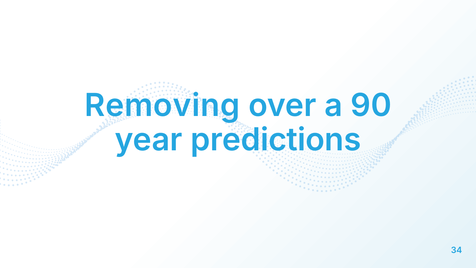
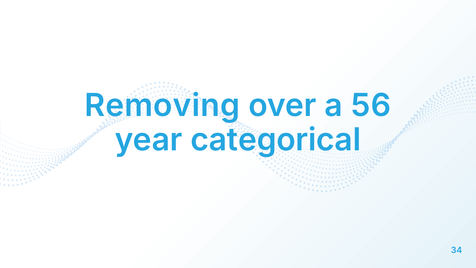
90: 90 -> 56 (371, 106)
predictions: predictions -> categorical (276, 140)
